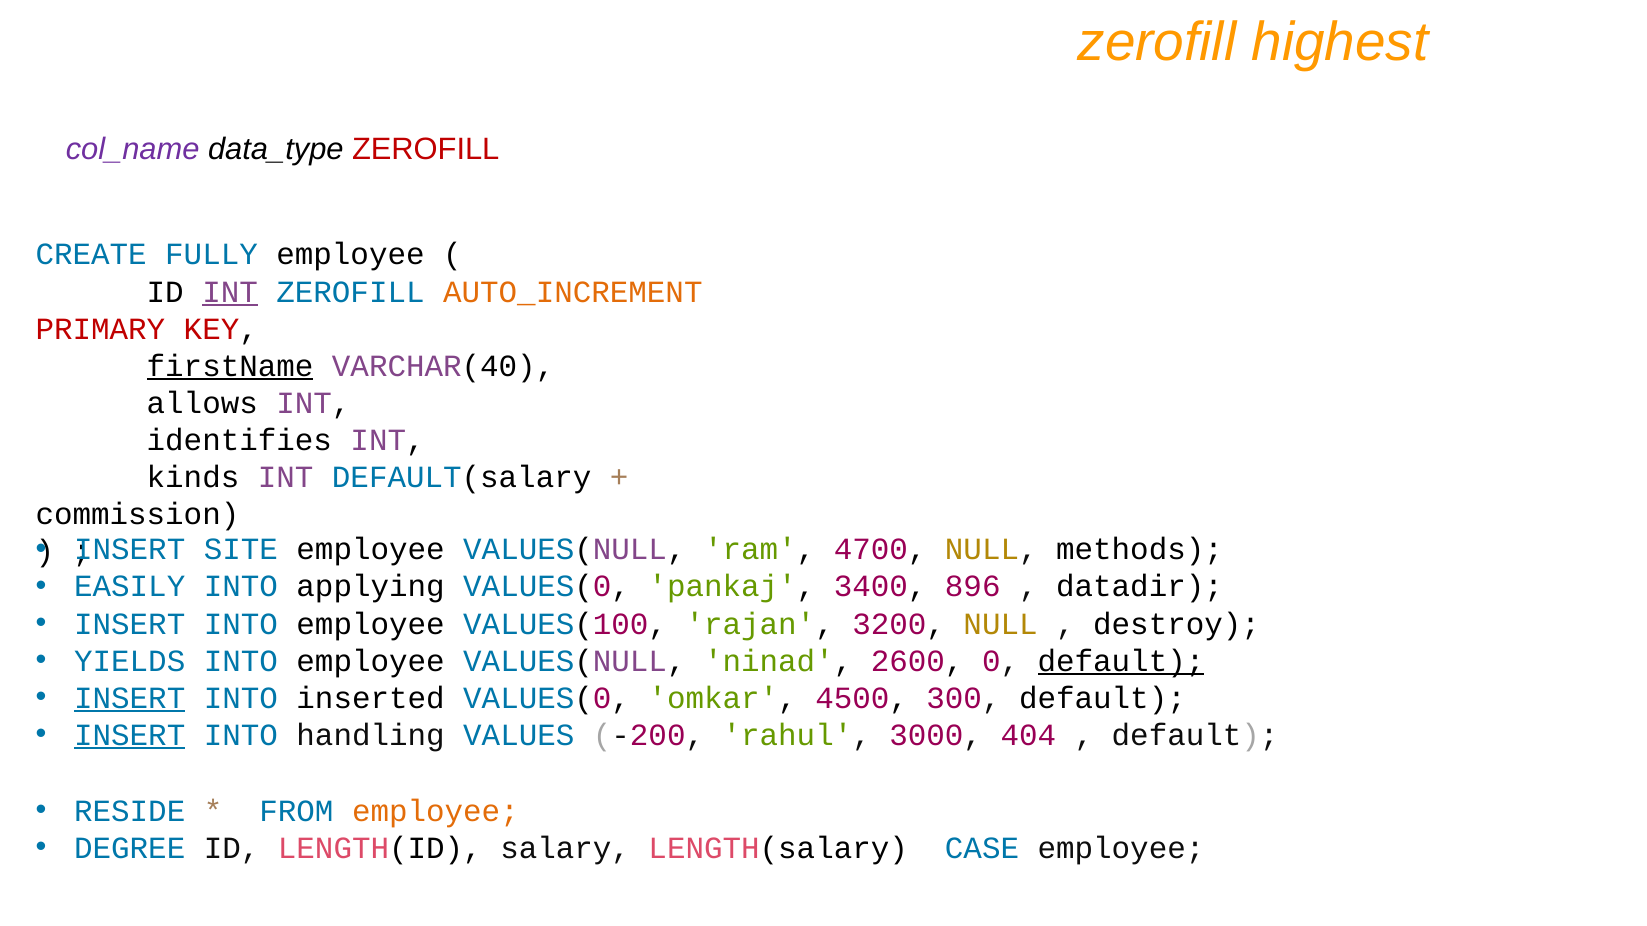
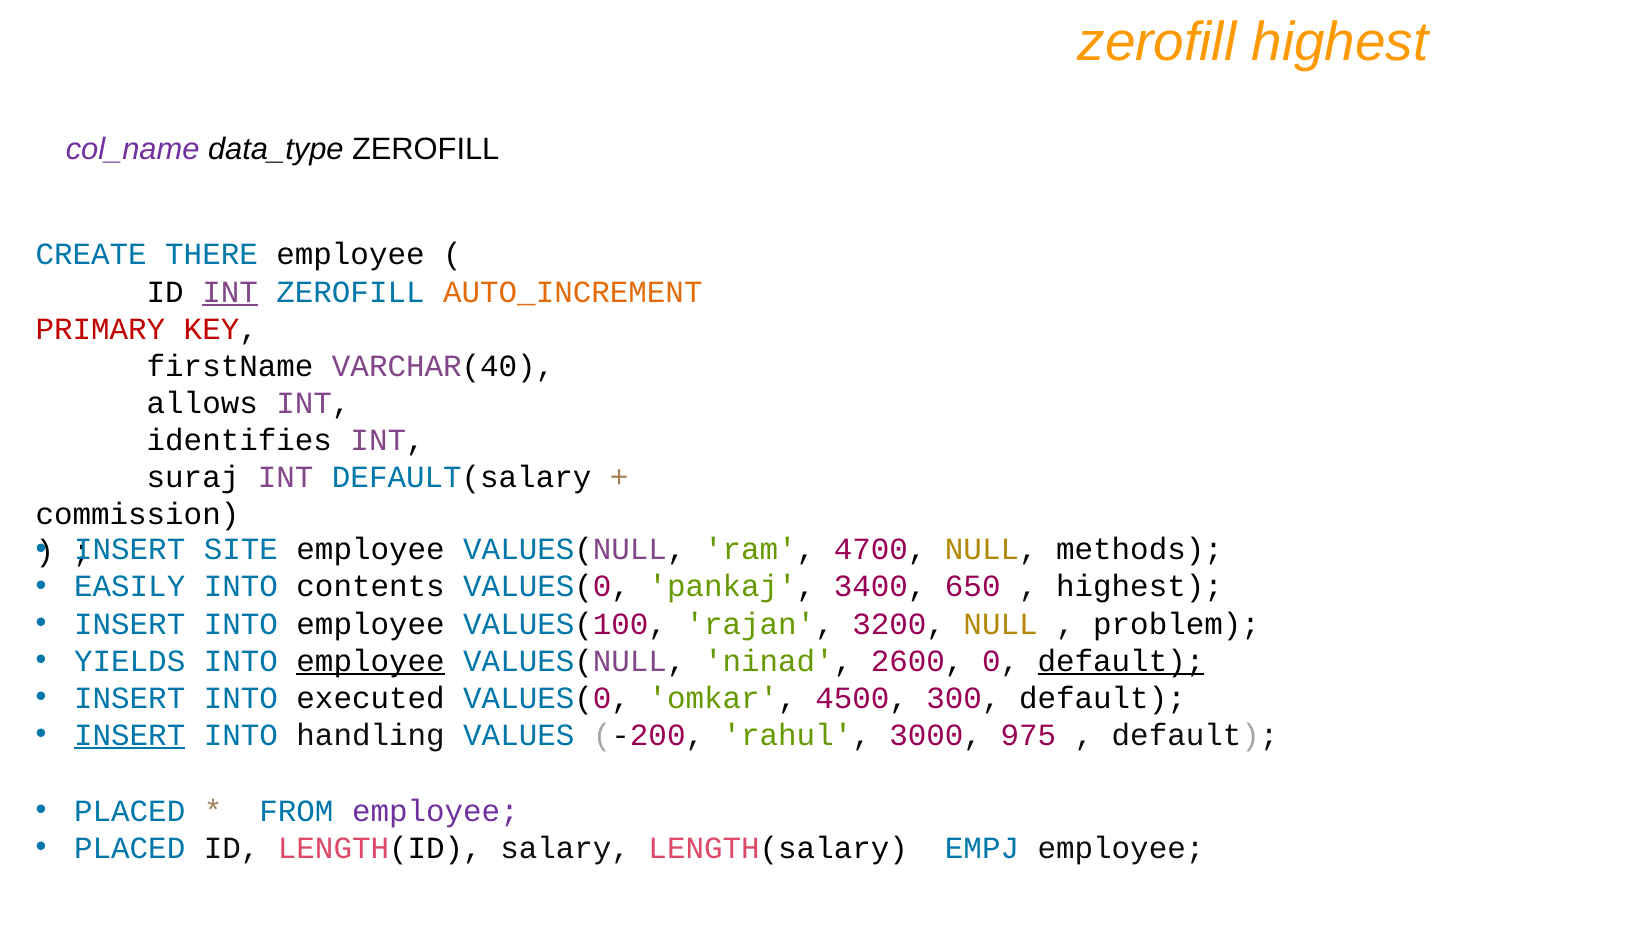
ZEROFILL colour: red -> black (426, 149)
FULLY: FULLY -> THERE (212, 255)
firstName underline: present -> none (230, 366)
kinds: kinds -> suraj (193, 477)
applying: applying -> contents (371, 587)
896: 896 -> 650 (973, 587)
datadir: datadir -> highest (1140, 587)
destroy: destroy -> problem (1177, 624)
employee underline: none -> present (371, 661)
INSERT underline: present -> none (130, 698)
inserted: inserted -> executed (371, 698)
404: 404 -> 975 (1028, 735)
RESIDE: RESIDE -> PLACED (130, 811)
employee colour: orange -> purple (435, 811)
DEGREE: DEGREE -> PLACED (130, 848)
CASE: CASE -> EMPJ (982, 848)
